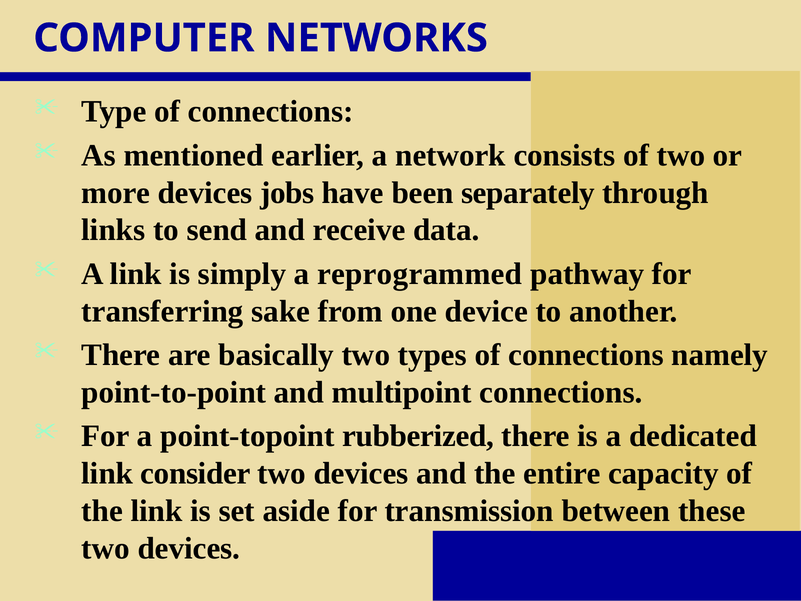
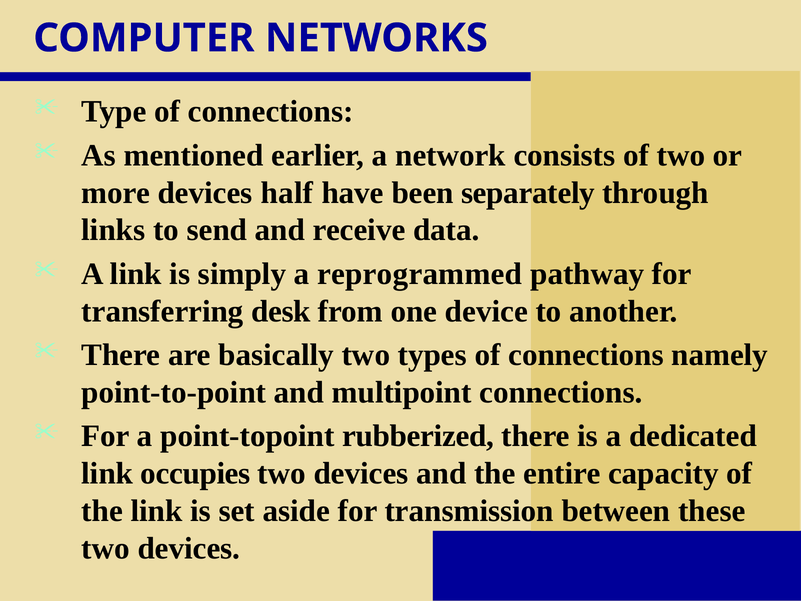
jobs: jobs -> half (287, 193)
sake: sake -> desk (281, 311)
consider: consider -> occupies (195, 473)
